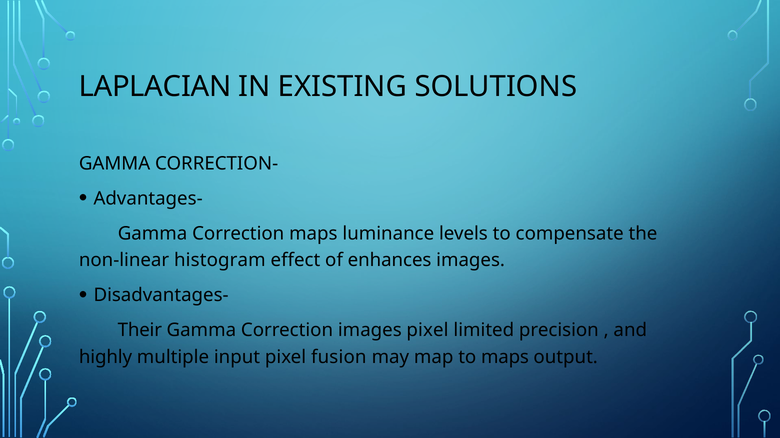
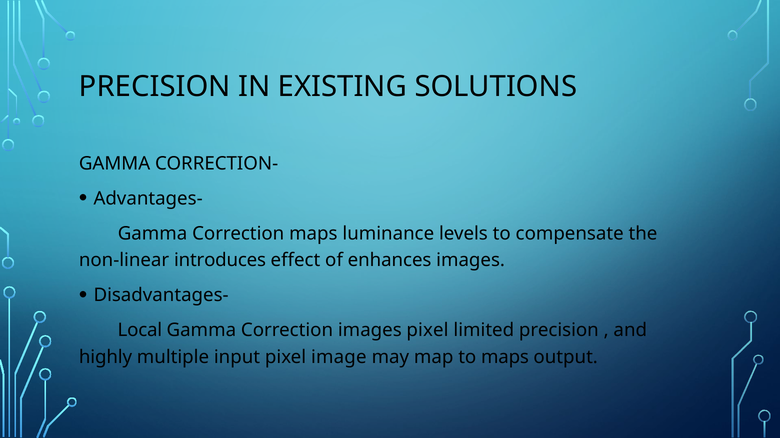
LAPLACIAN: LAPLACIAN -> PRECISION (155, 87)
histogram: histogram -> introduces (220, 261)
Their: Their -> Local (140, 331)
fusion: fusion -> image (339, 358)
